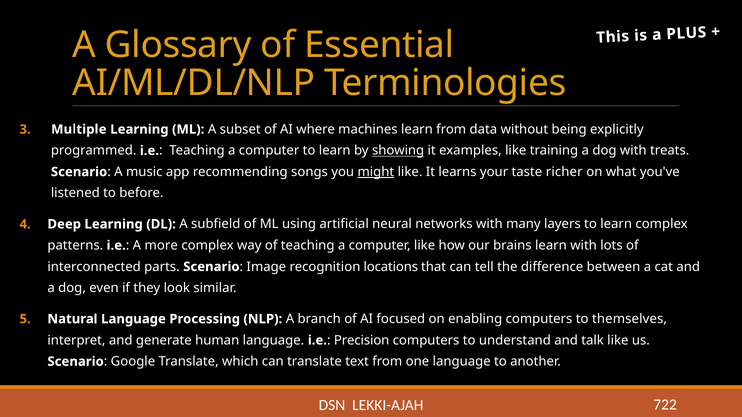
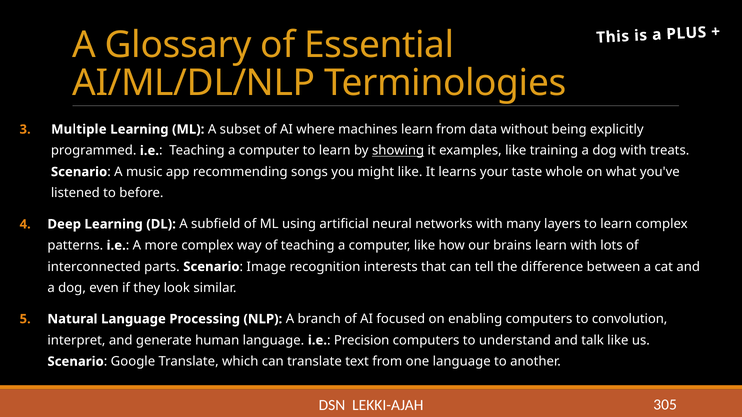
might underline: present -> none (376, 172)
richer: richer -> whole (564, 172)
locations: locations -> interests (391, 267)
themselves: themselves -> convolution (630, 319)
722: 722 -> 305 (665, 405)
